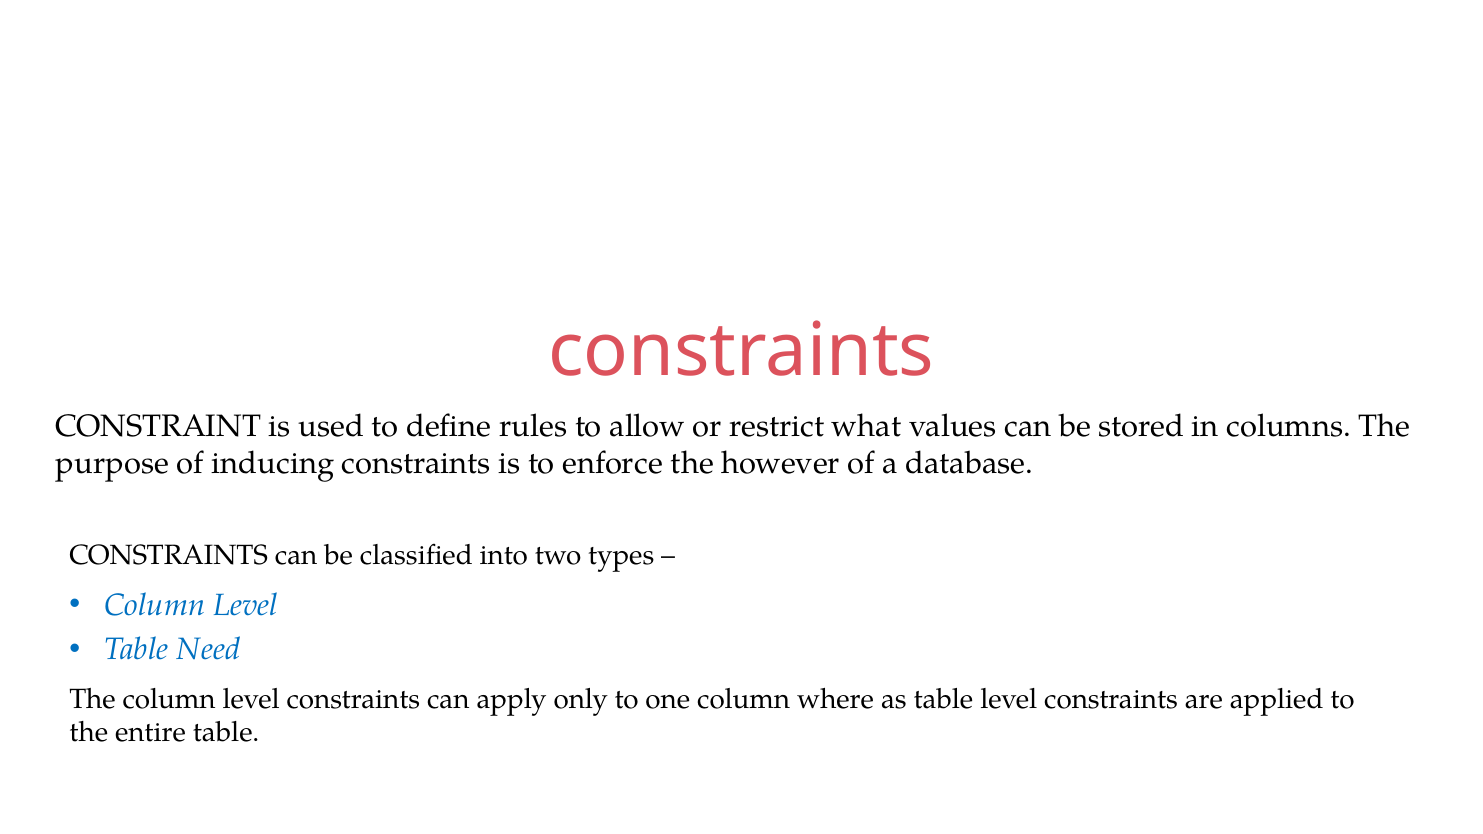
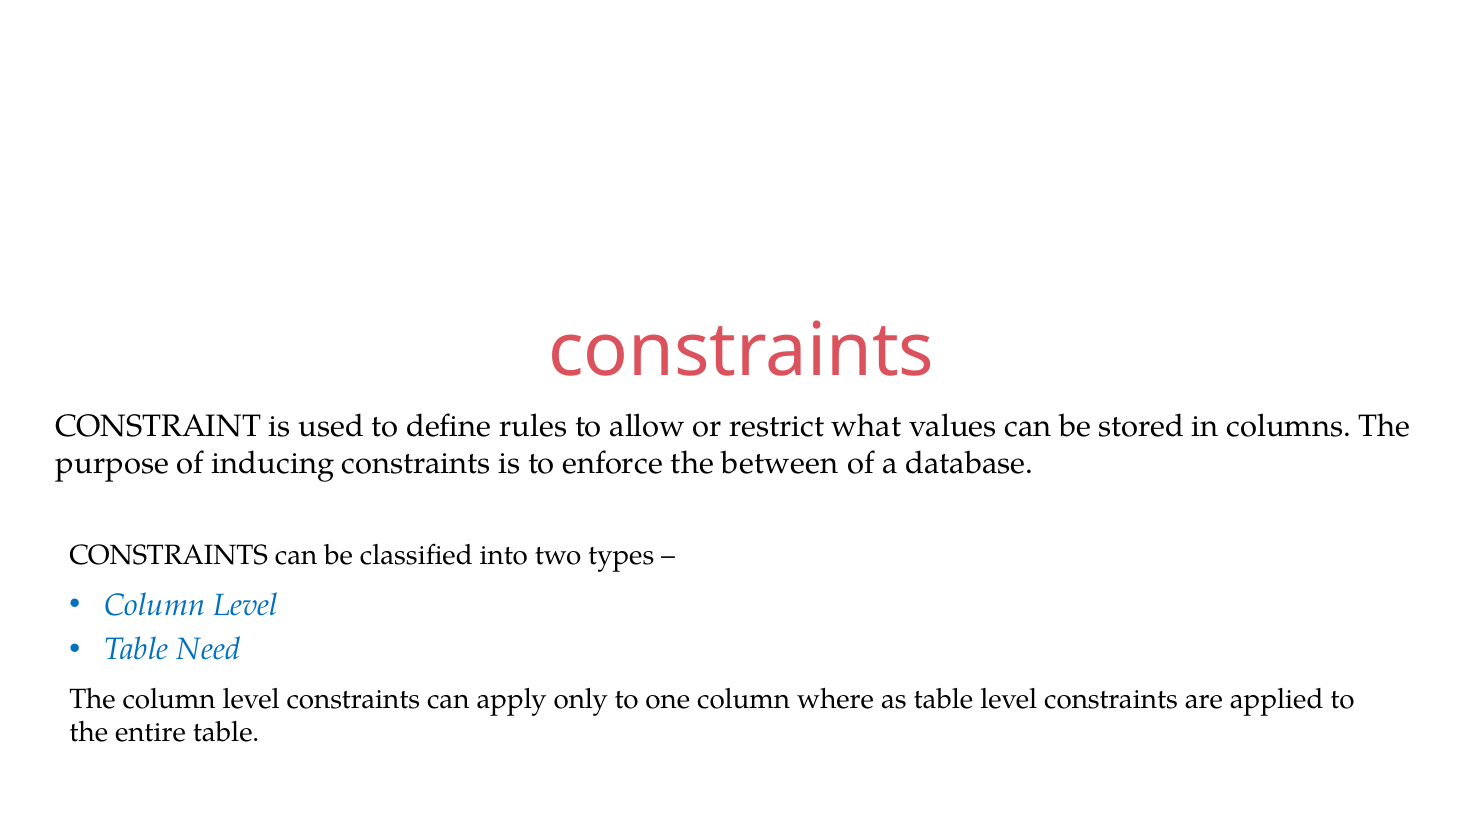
however: however -> between (780, 463)
